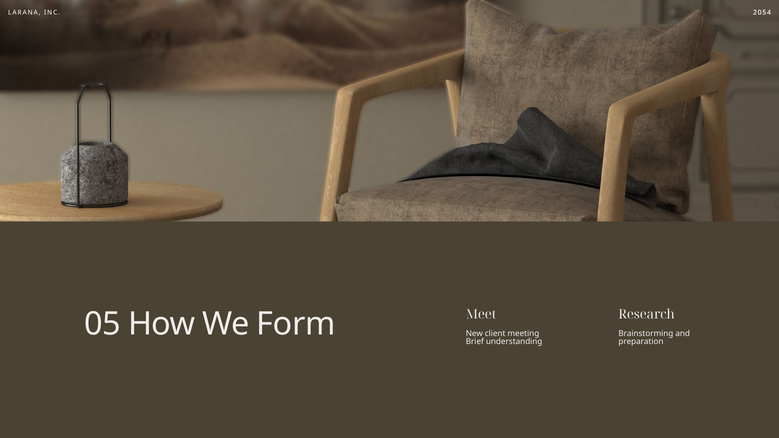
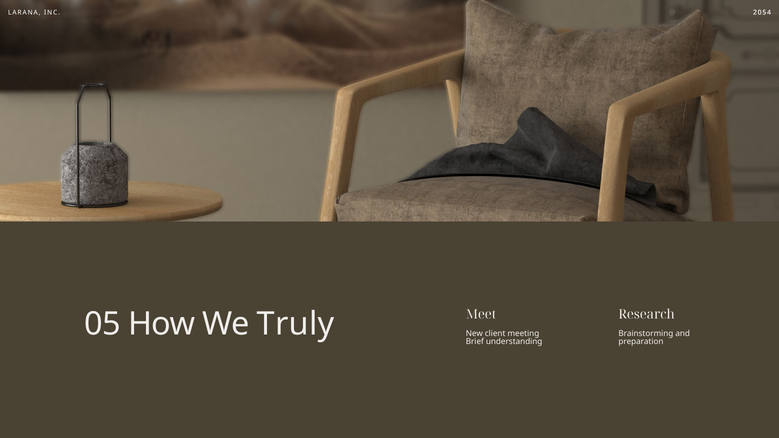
Form: Form -> Truly (296, 324)
